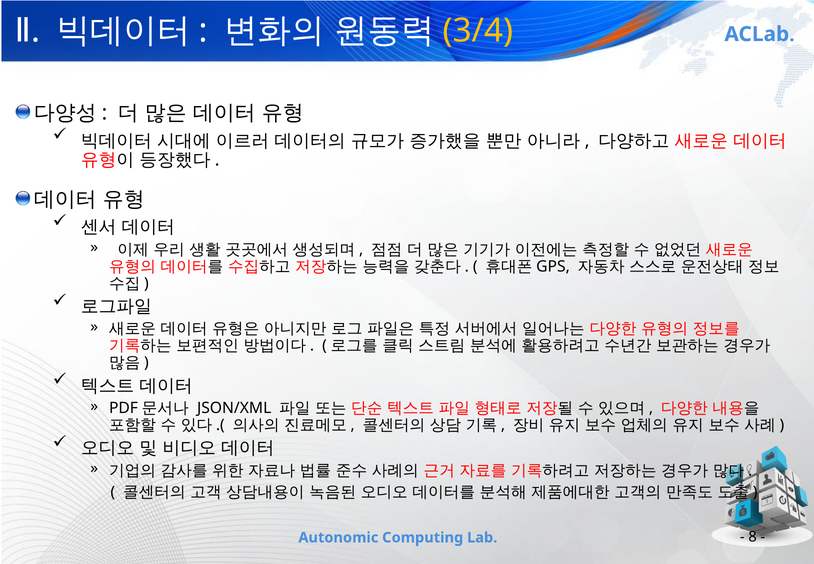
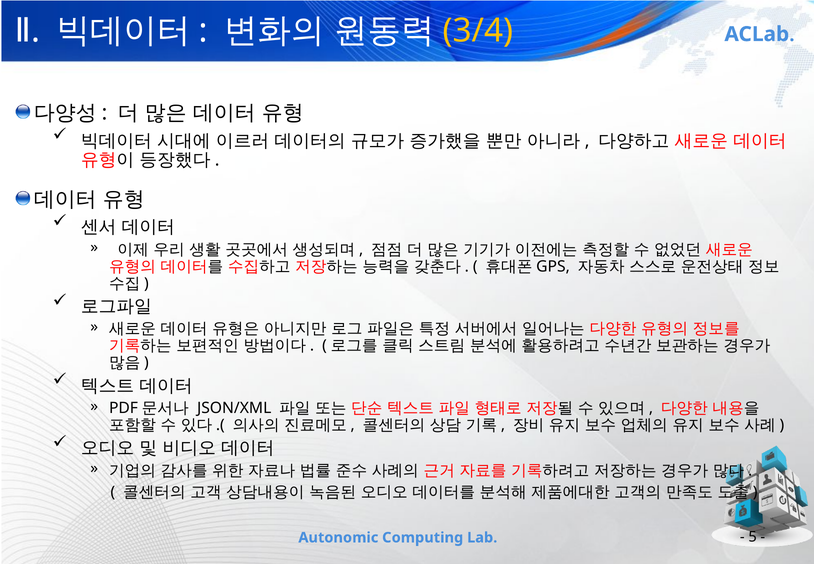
8: 8 -> 5 (753, 536)
